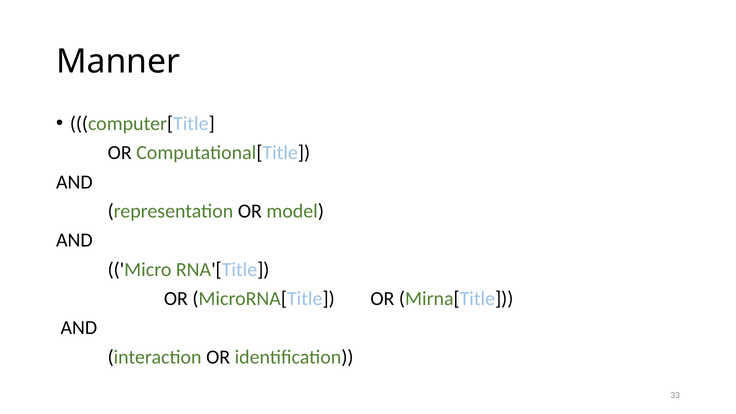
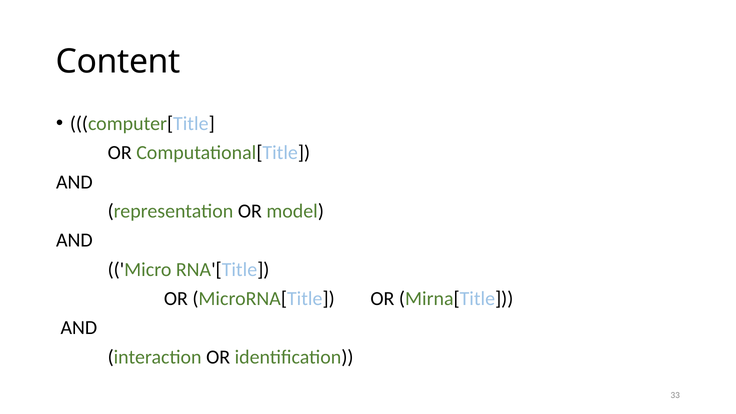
Manner: Manner -> Content (118, 62)
